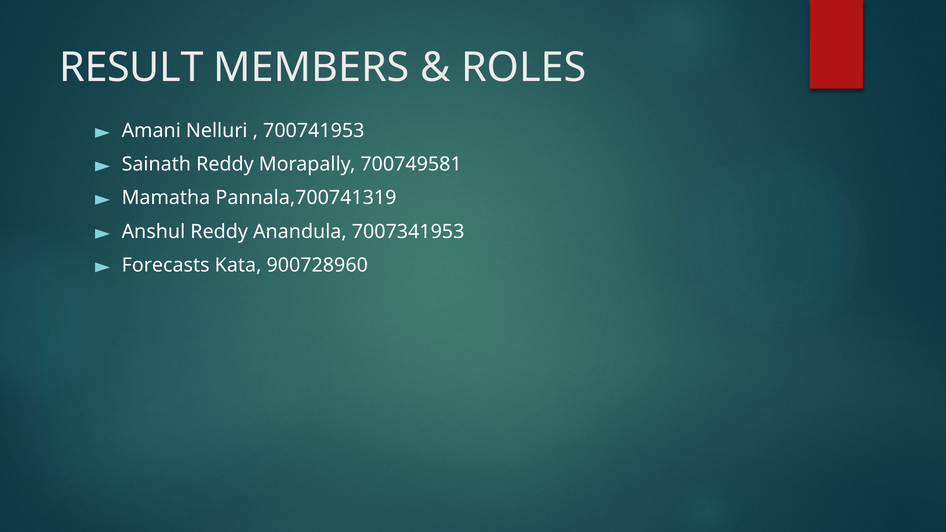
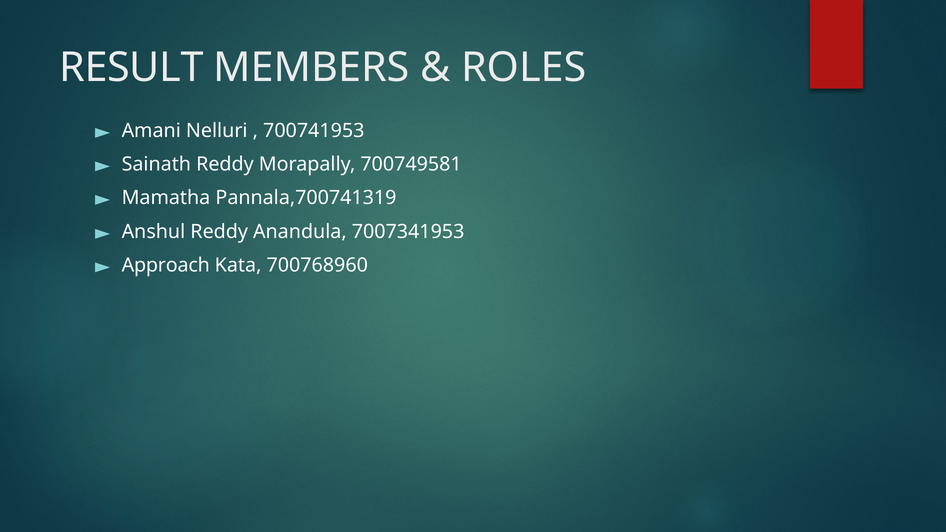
Forecasts: Forecasts -> Approach (166, 265)
900728960: 900728960 -> 700768960 (317, 265)
